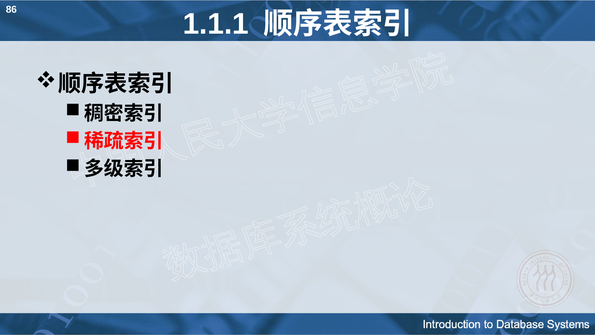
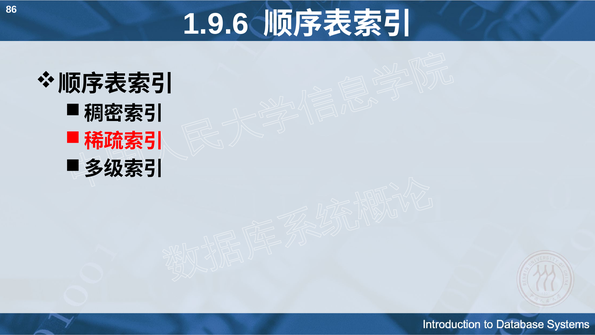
1.1.1: 1.1.1 -> 1.9.6 (216, 24)
